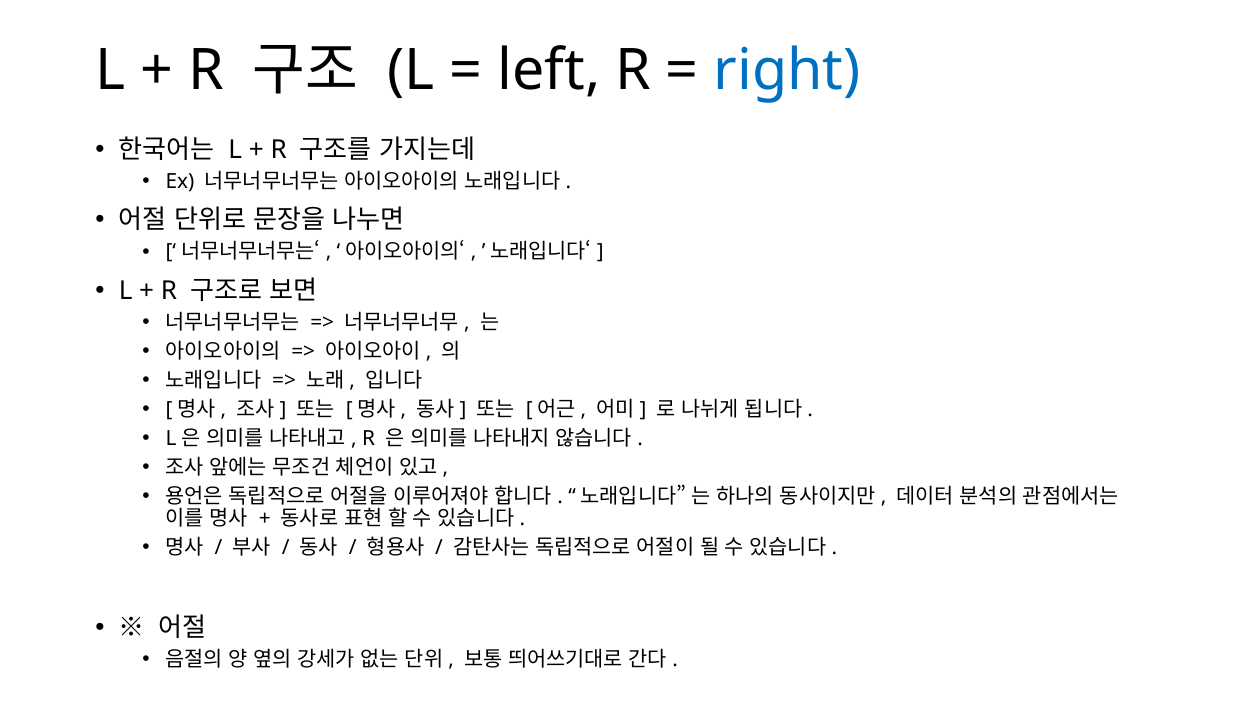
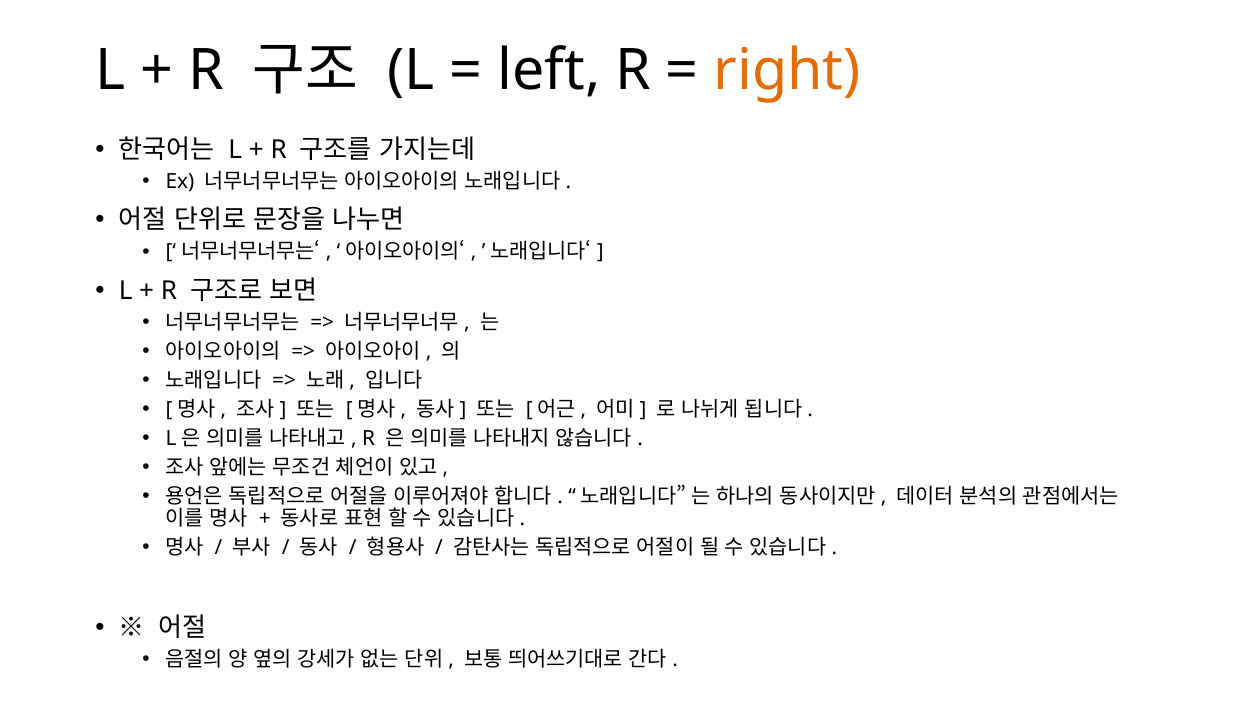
right colour: blue -> orange (787, 71)
